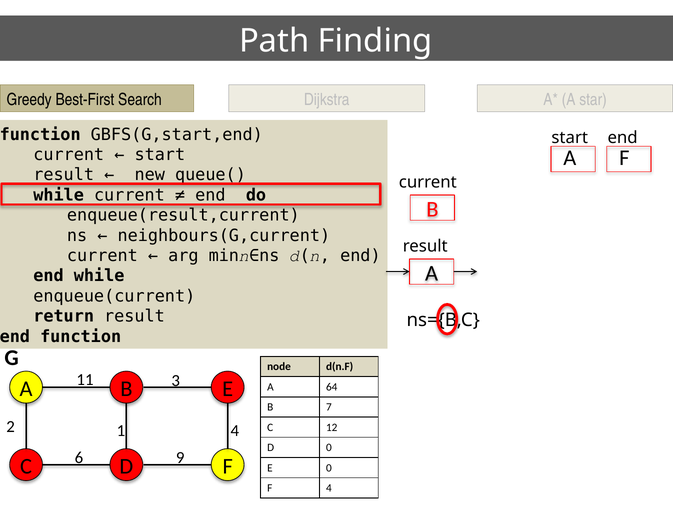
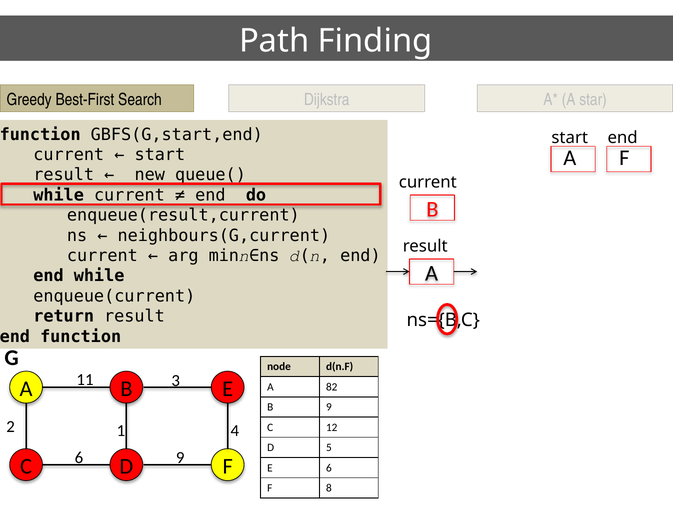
64: 64 -> 82 (332, 387)
B 7: 7 -> 9 (329, 407)
D 0: 0 -> 5 (329, 447)
E 0: 0 -> 6 (329, 468)
F 4: 4 -> 8 (329, 488)
